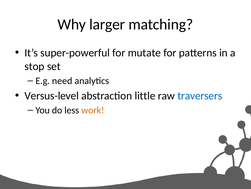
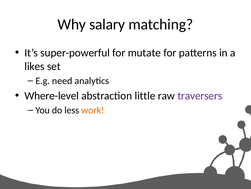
larger: larger -> salary (107, 24)
stop: stop -> likes (34, 66)
Versus-level: Versus-level -> Where-level (52, 95)
traversers colour: blue -> purple (200, 95)
